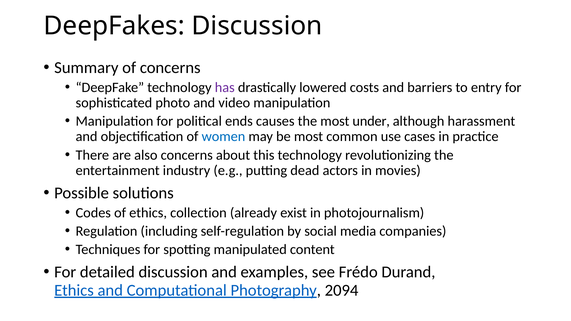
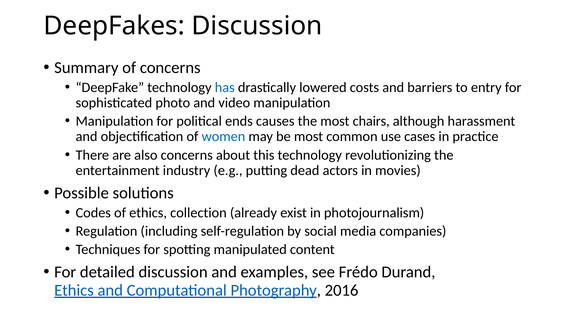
has colour: purple -> blue (225, 87)
under: under -> chairs (371, 121)
2094: 2094 -> 2016 (342, 290)
